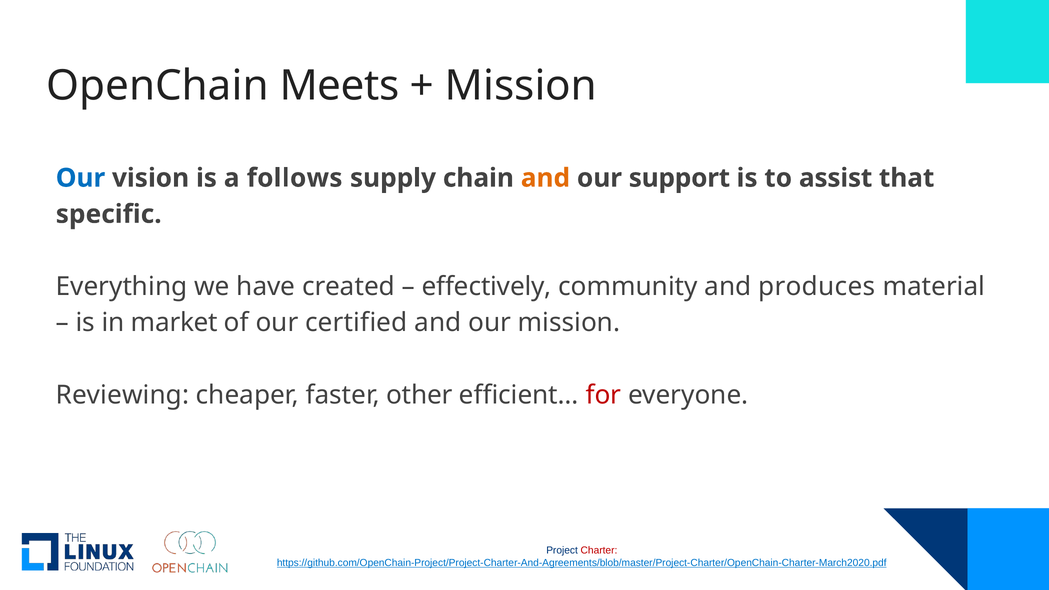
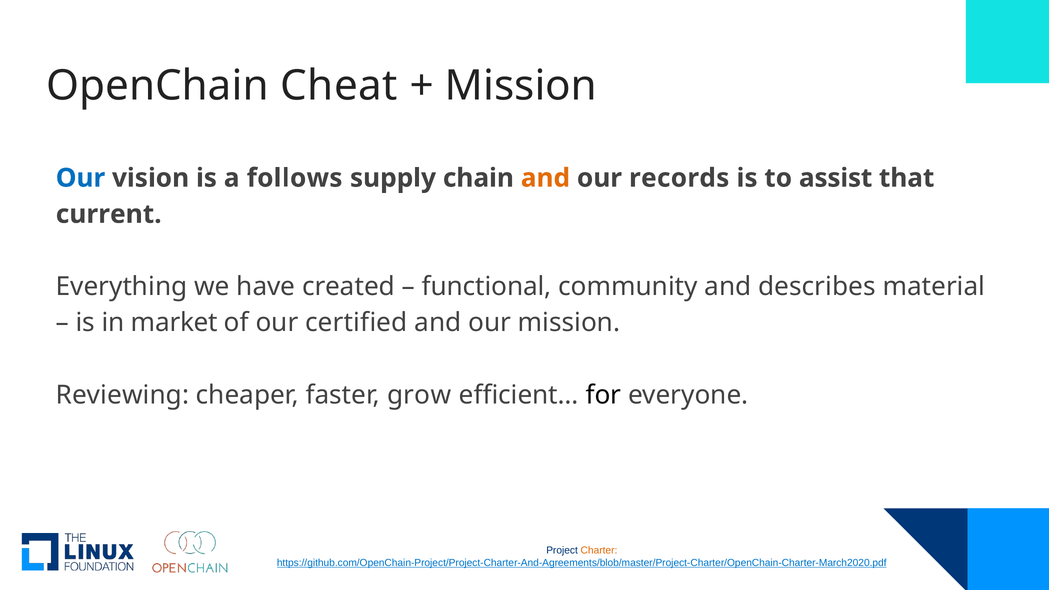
Meets: Meets -> Cheat (339, 86)
support: support -> records (679, 178)
specific: specific -> current (109, 214)
effectively: effectively -> functional (487, 287)
produces: produces -> describes (817, 287)
other: other -> grow (419, 395)
for colour: red -> black (603, 395)
Charter colour: red -> orange (599, 551)
